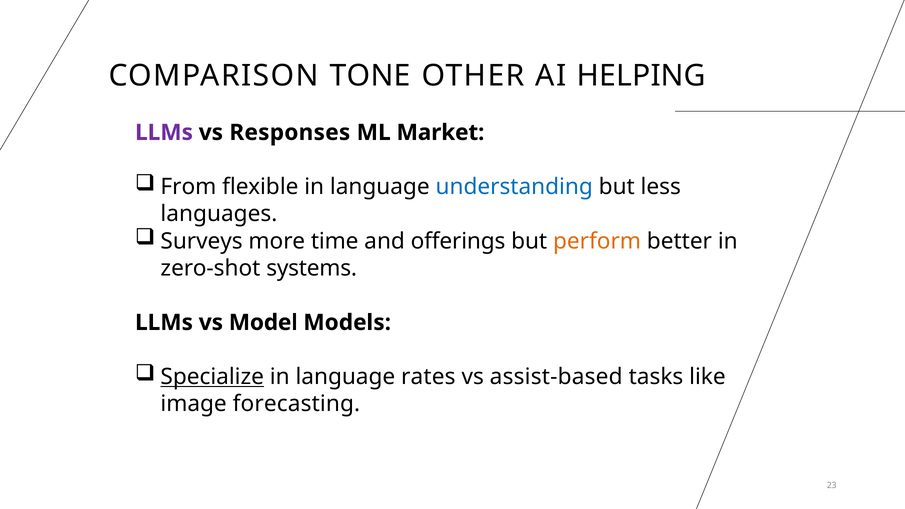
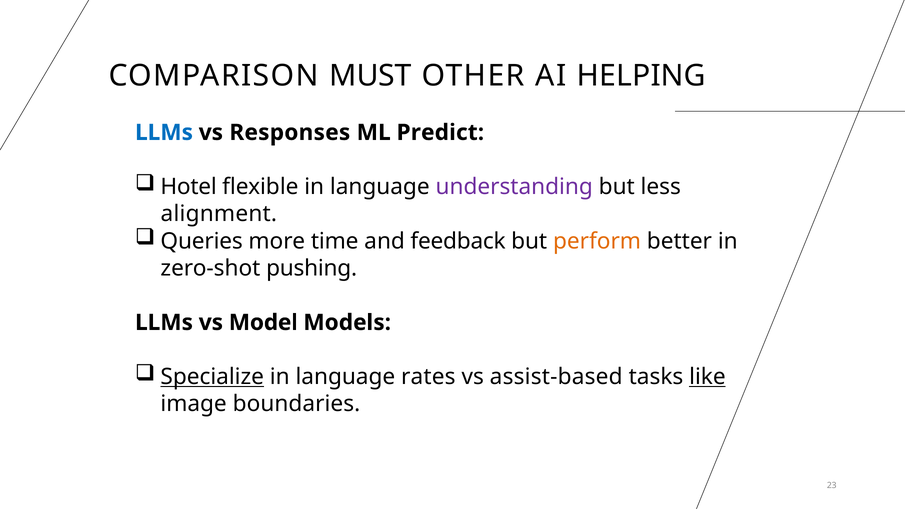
TONE: TONE -> MUST (370, 76)
LLMs colour: purple -> blue (164, 133)
Market: Market -> Predict (440, 133)
From: From -> Hotel (189, 187)
understanding colour: blue -> purple (514, 187)
languages: languages -> alignment (219, 214)
Surveys: Surveys -> Queries (202, 241)
offerings: offerings -> feedback (458, 241)
systems: systems -> pushing (312, 268)
like underline: none -> present (707, 377)
forecasting: forecasting -> boundaries (296, 404)
